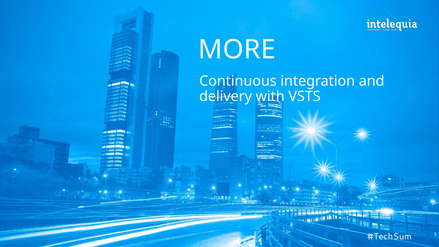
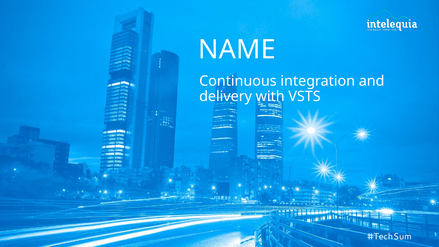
MORE: MORE -> NAME (237, 50)
